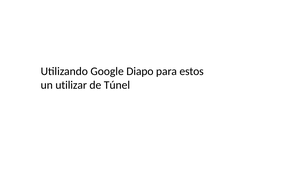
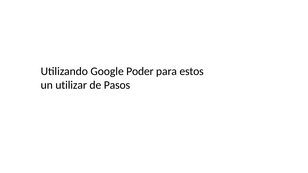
Diapo: Diapo -> Poder (140, 71)
Túnel: Túnel -> Pasos (117, 85)
